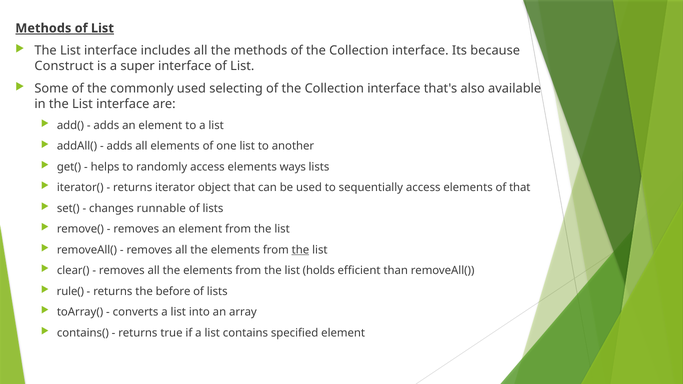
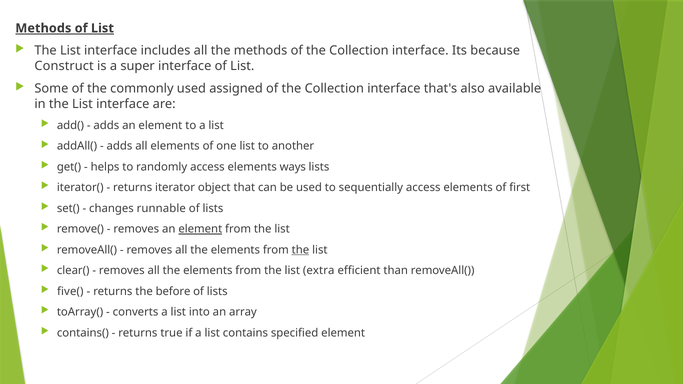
selecting: selecting -> assigned (236, 89)
of that: that -> first (520, 188)
element underline: none -> present (200, 229)
holds: holds -> extra (319, 271)
rule(: rule( -> five( (70, 291)
